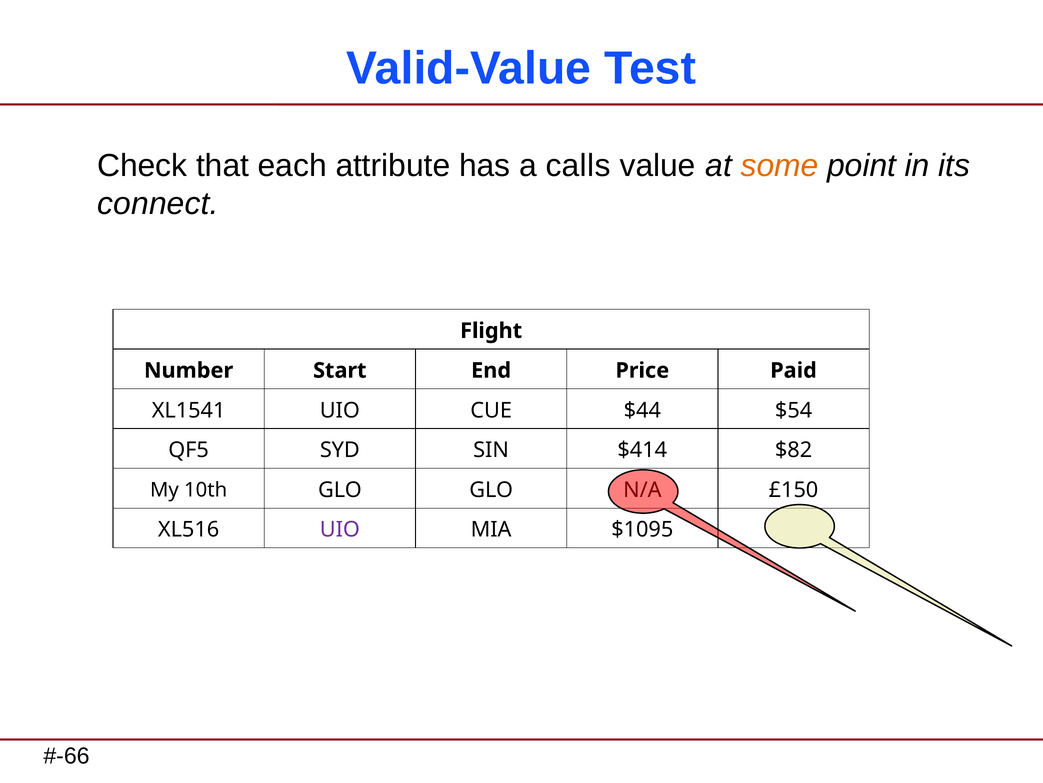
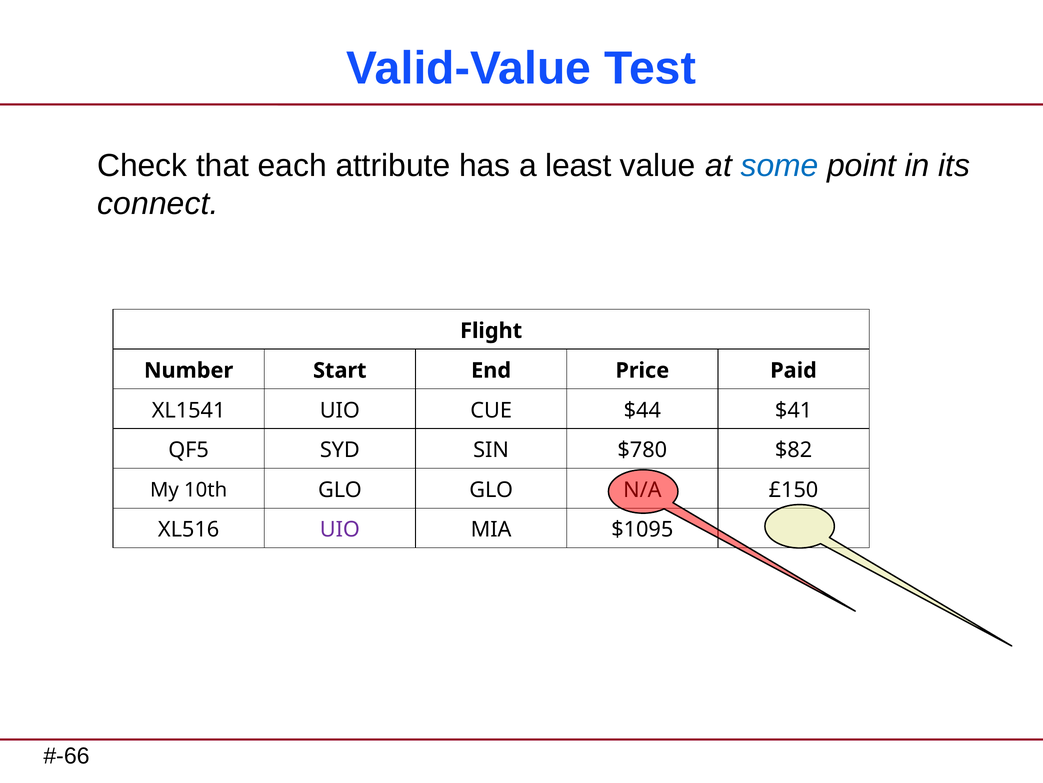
calls: calls -> least (578, 165)
some colour: orange -> blue (780, 165)
$54: $54 -> $41 (794, 410)
$414: $414 -> $780 (642, 450)
